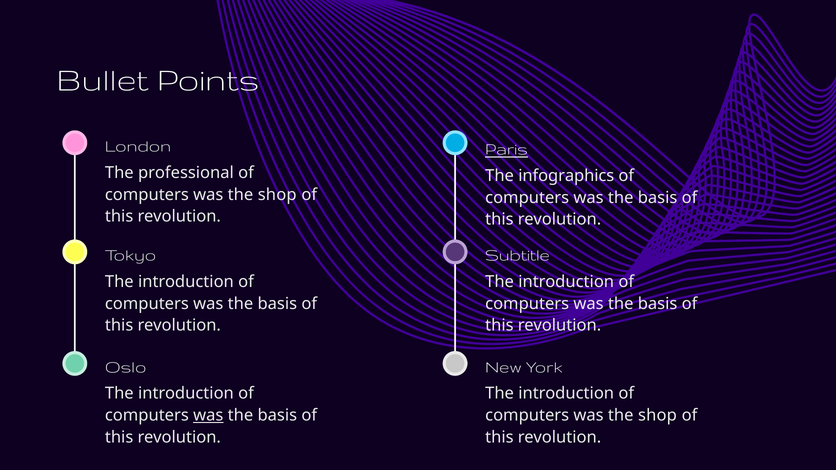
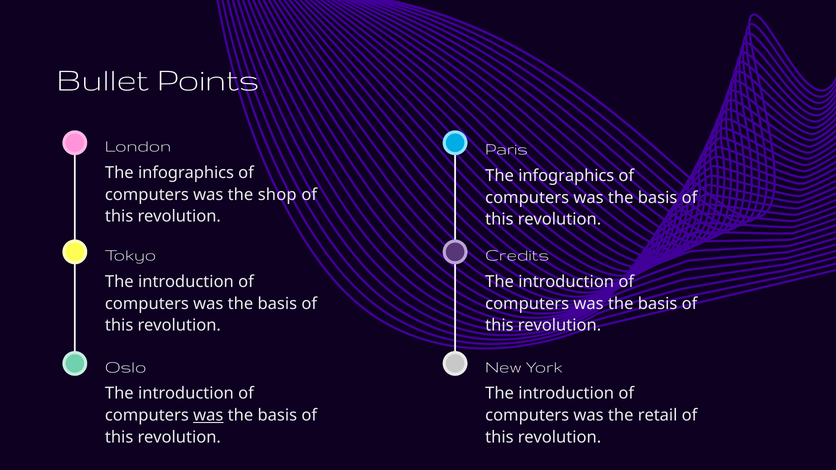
Paris underline: present -> none (507, 149)
professional: professional -> infographics (186, 173)
Subtitle: Subtitle -> Credits (517, 255)
shop: shop -> retail (658, 416)
